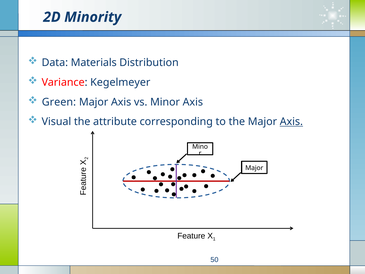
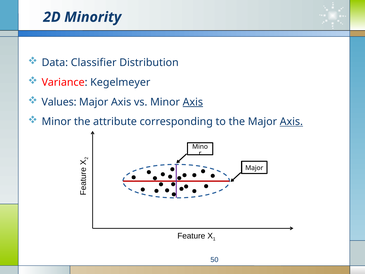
Materials: Materials -> Classifier (94, 63)
Green: Green -> Values (59, 102)
Axis underline: none -> present (193, 102)
Visual: Visual -> Minor (56, 122)
